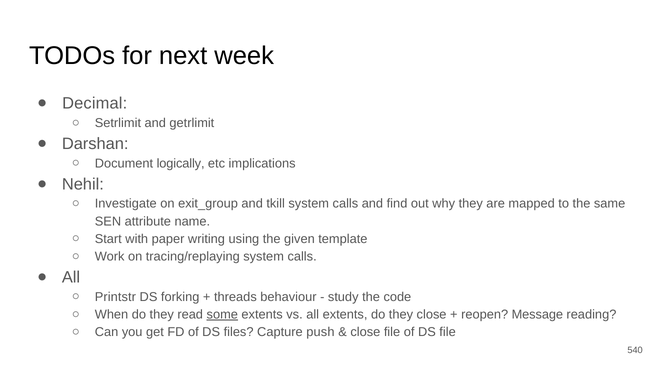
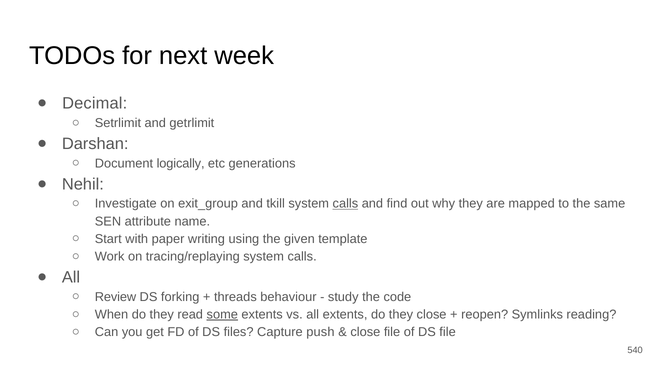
implications: implications -> generations (262, 163)
calls underline: none -> present (345, 204)
Printstr: Printstr -> Review (115, 297)
Message: Message -> Symlinks (537, 315)
